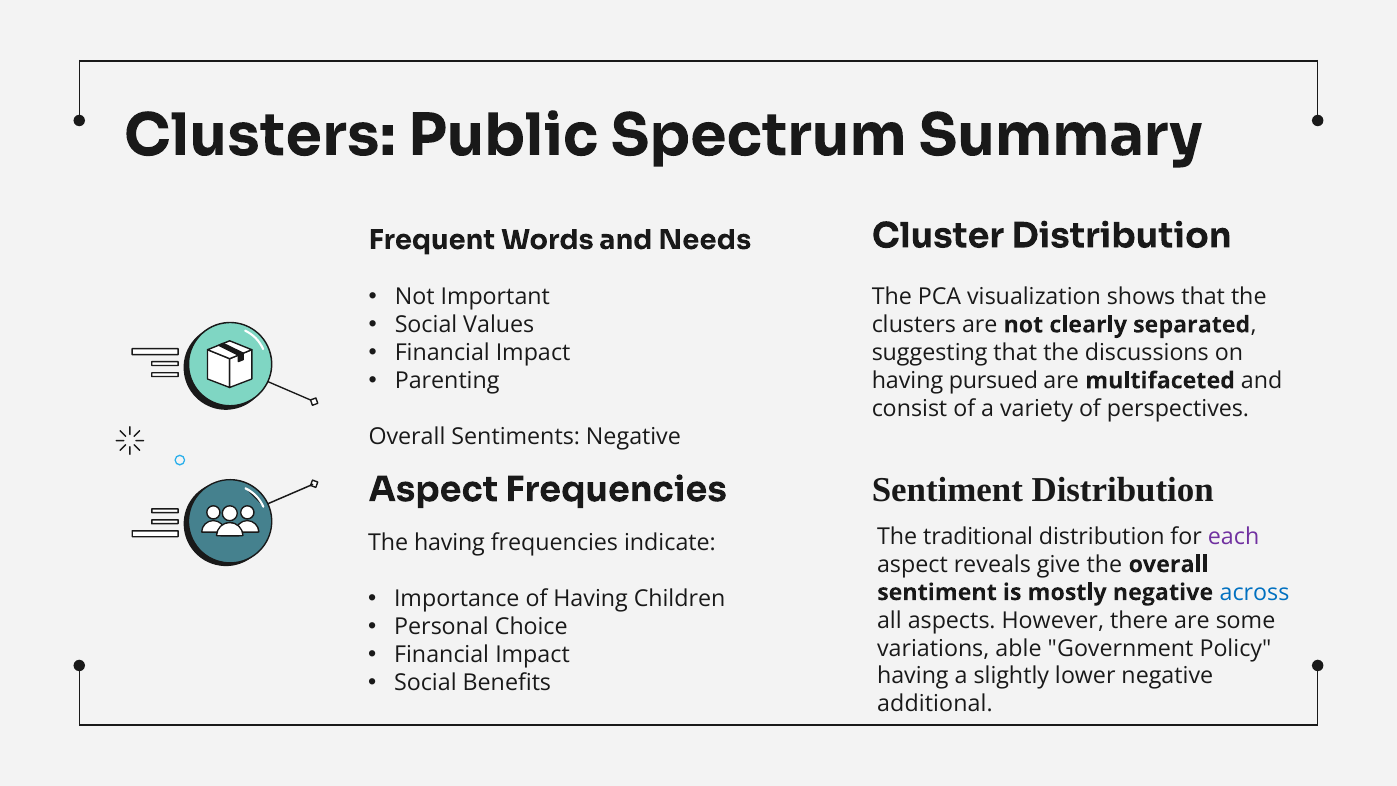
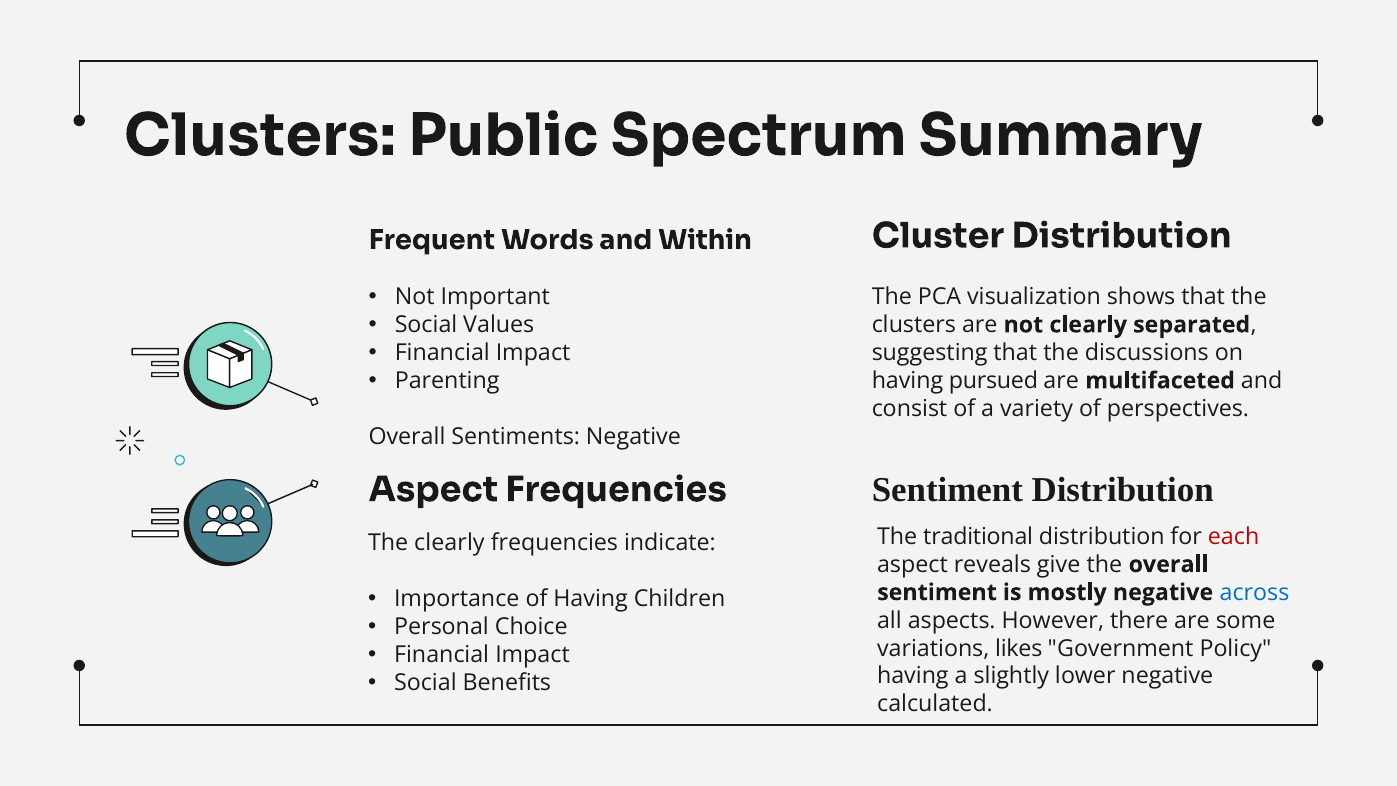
Needs: Needs -> Within (705, 240)
each colour: purple -> red (1234, 536)
The having: having -> clearly (449, 543)
able: able -> likes (1019, 648)
additional: additional -> calculated (935, 704)
